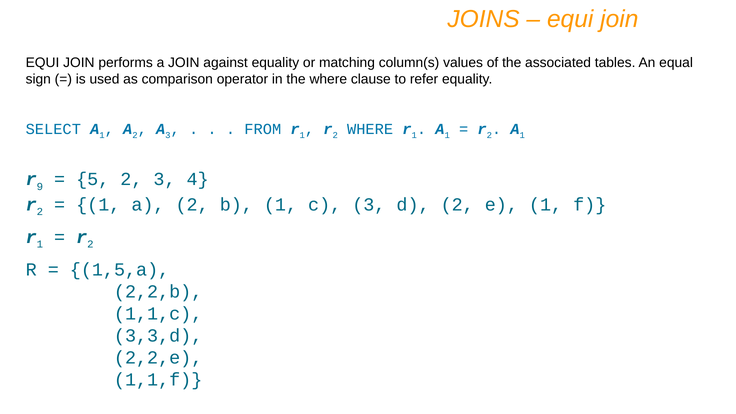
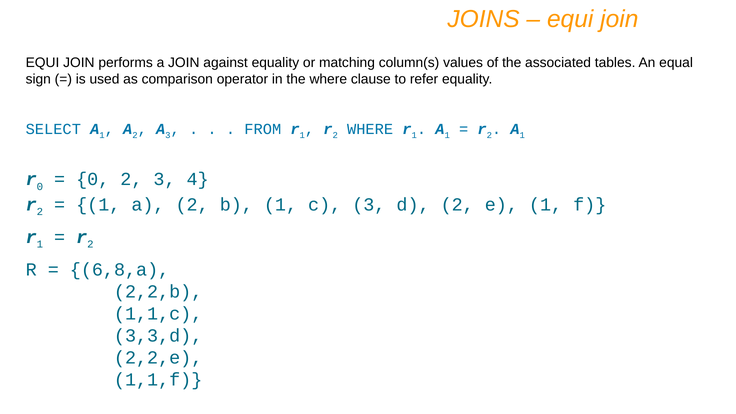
r 9: 9 -> 0 (40, 187)
5: 5 -> 0 (93, 179)
1,5,a: 1,5,a -> 6,8,a (120, 269)
